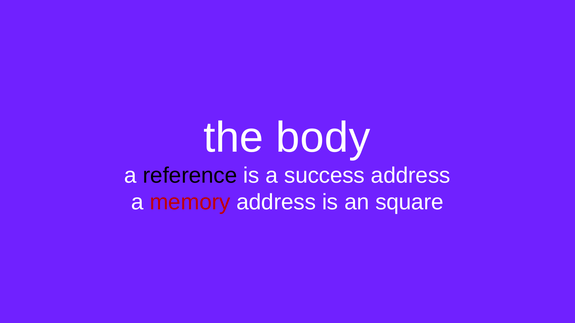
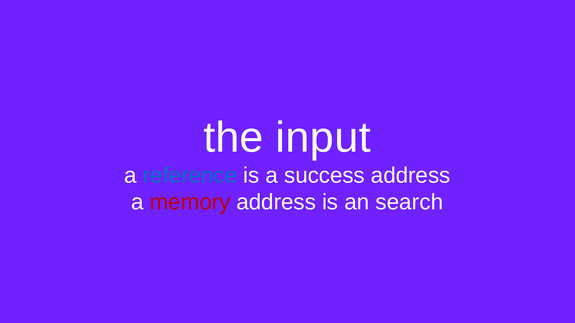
body: body -> input (323, 138)
reference colour: black -> blue (190, 176)
square: square -> search (409, 203)
